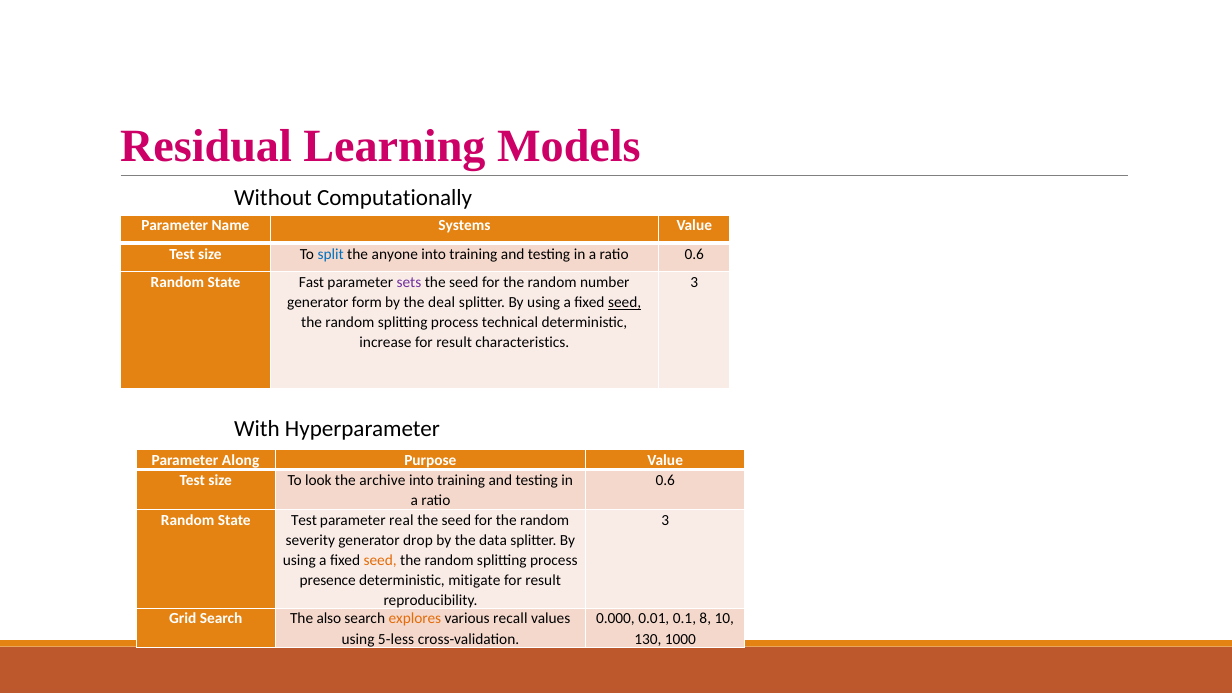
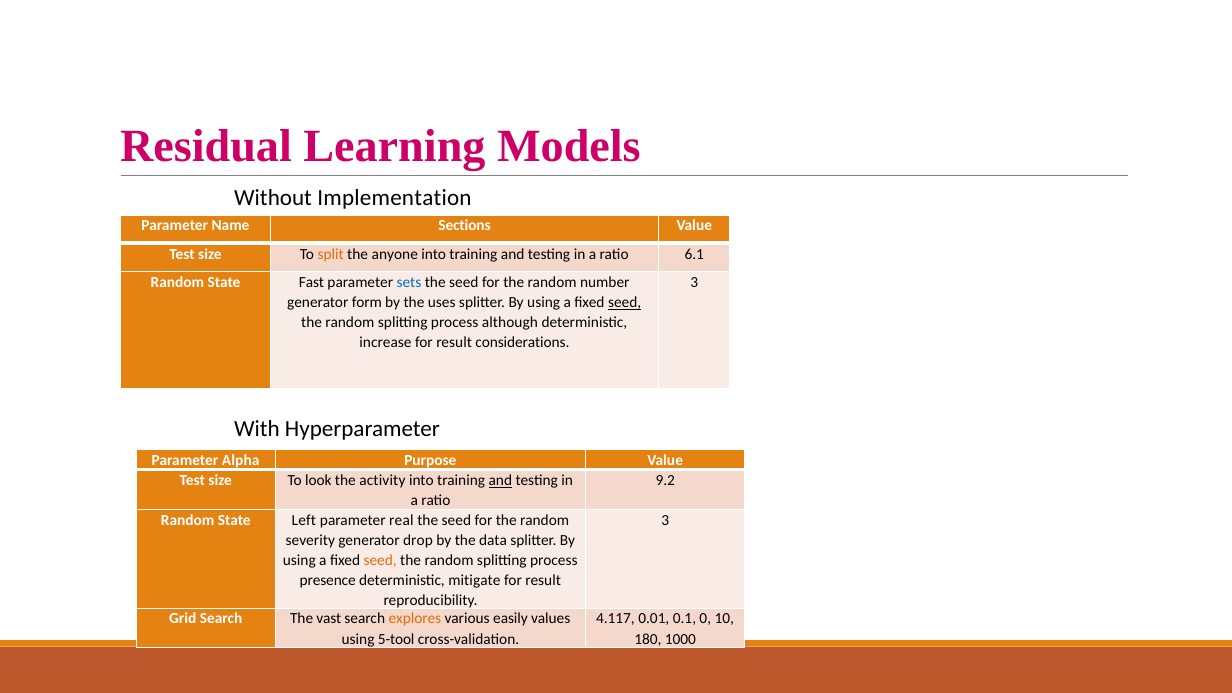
Computationally: Computationally -> Implementation (394, 198)
Systems: Systems -> Sections (465, 226)
split colour: blue -> orange (331, 254)
0.6: 0.6 -> 6.1 (694, 254)
sets colour: purple -> blue (409, 282)
deal: deal -> uses (442, 302)
technical: technical -> although (510, 322)
characteristics: characteristics -> considerations (522, 343)
Along: Along -> Alpha (241, 461)
archive: archive -> activity (382, 481)
and underline: none -> present (500, 481)
0.6: 0.6 -> 9.2 (665, 481)
State Test: Test -> Left (304, 520)
also: also -> vast (329, 619)
recall: recall -> easily (511, 619)
0.000: 0.000 -> 4.117 (615, 619)
8: 8 -> 0 (705, 619)
5-less: 5-less -> 5-tool (396, 639)
130: 130 -> 180 (648, 639)
